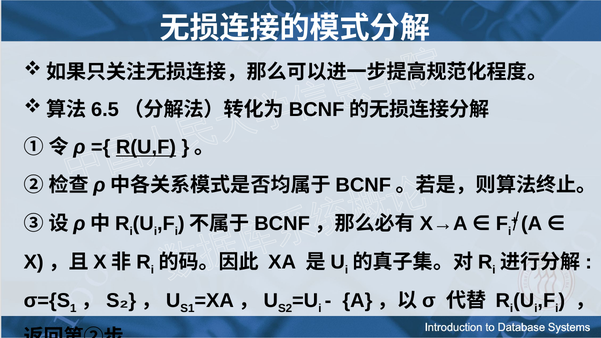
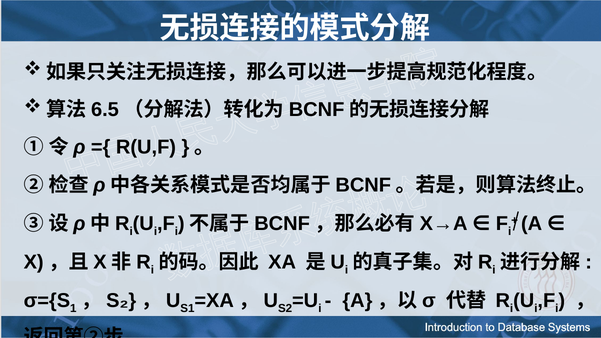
R(U,F underline: present -> none (146, 147)
